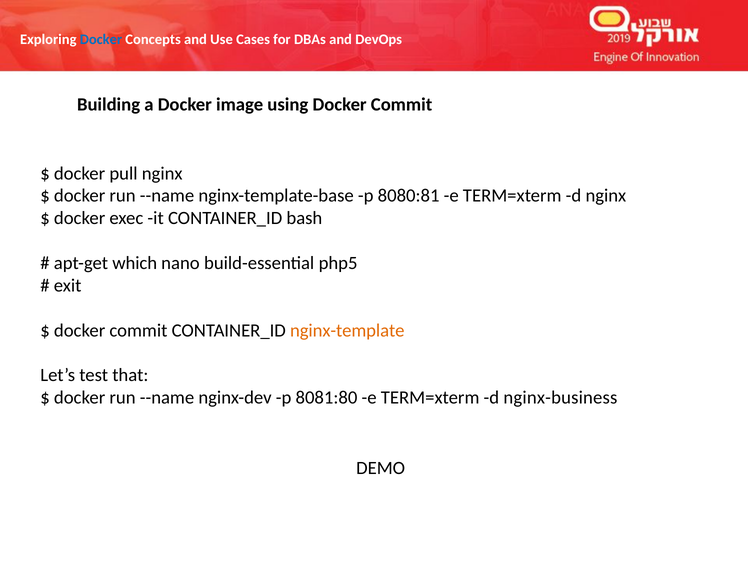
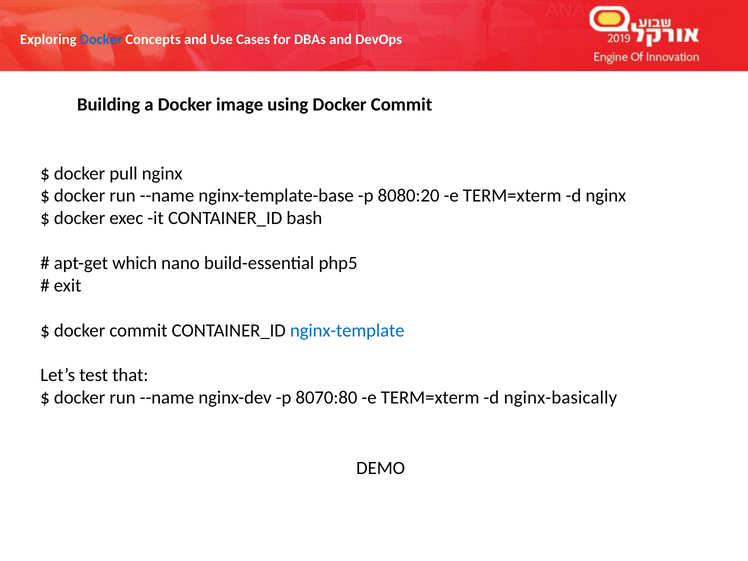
8080:81: 8080:81 -> 8080:20 (409, 196)
nginx-template colour: orange -> blue (347, 330)
8081:80: 8081:80 -> 8070:80 (326, 398)
nginx-business: nginx-business -> nginx-basically (560, 398)
